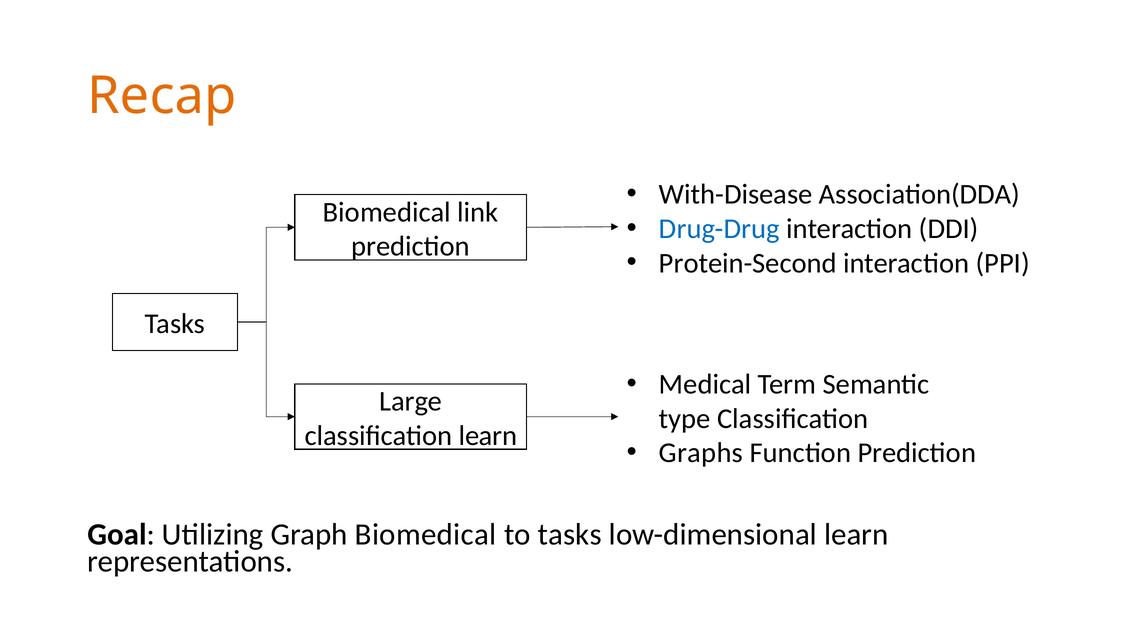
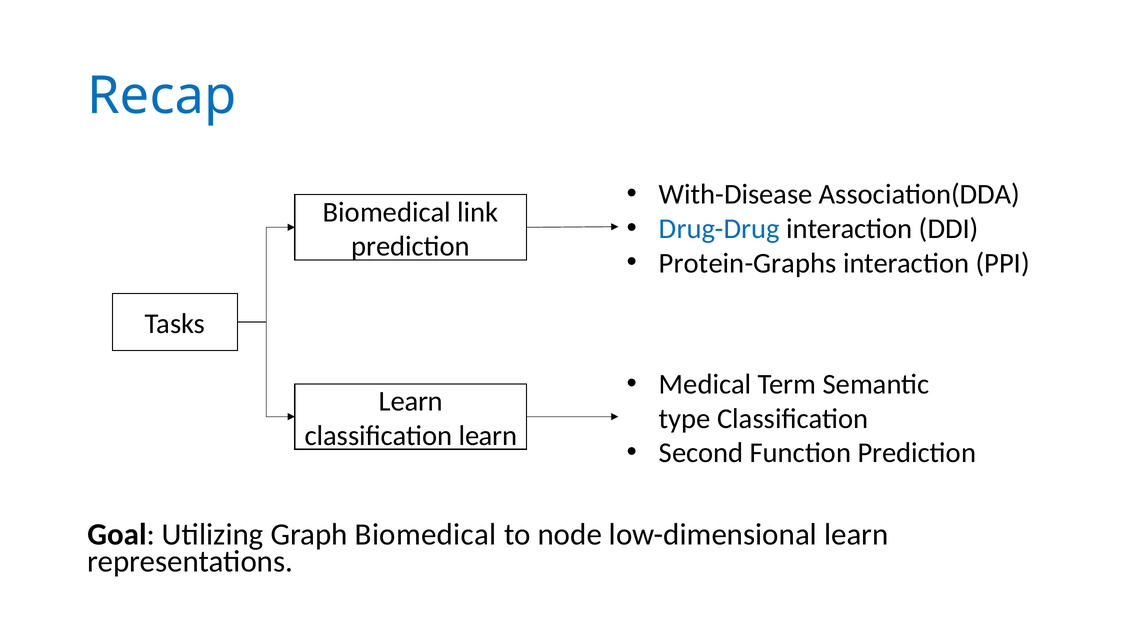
Recap colour: orange -> blue (162, 96)
Protein-Second: Protein-Second -> Protein-Graphs (748, 263)
Large: Large -> Learn (411, 402)
Graphs: Graphs -> Second (701, 453)
to tasks: tasks -> node (570, 535)
